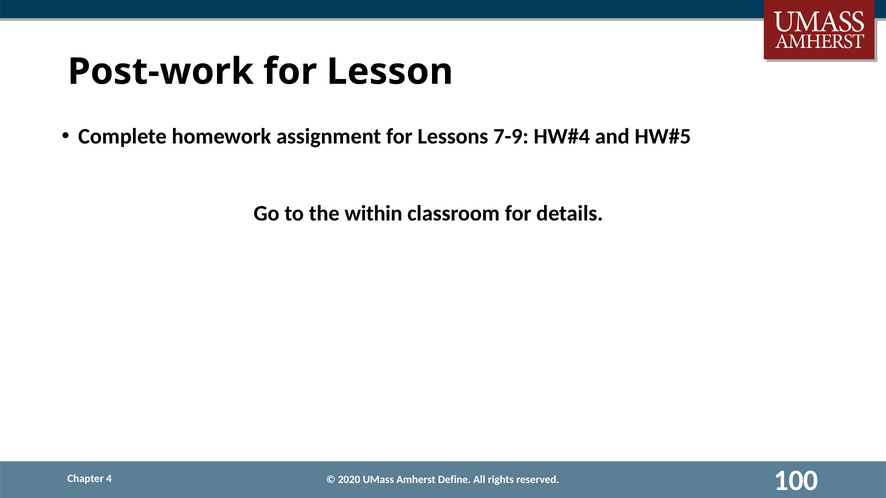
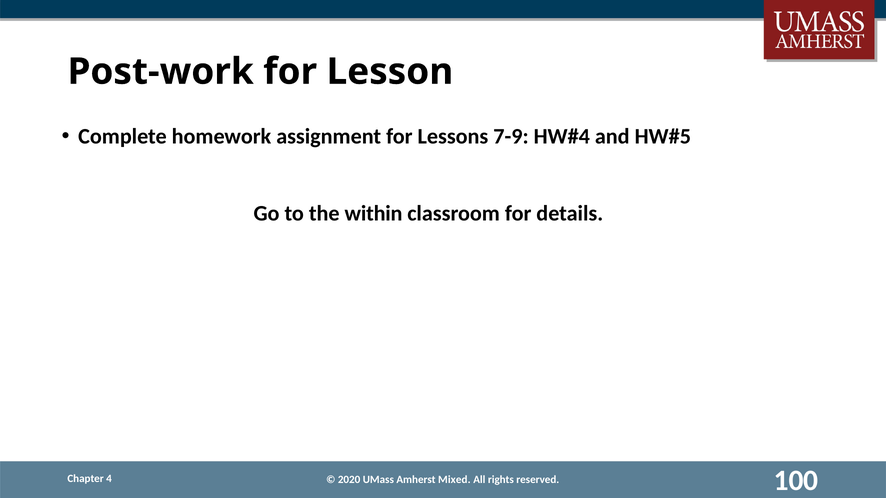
Define: Define -> Mixed (454, 480)
